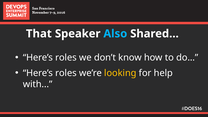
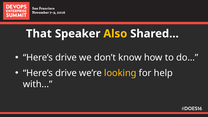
Also colour: light blue -> yellow (115, 34)
roles: roles -> drive (66, 58)
roles: roles -> drive (66, 73)
